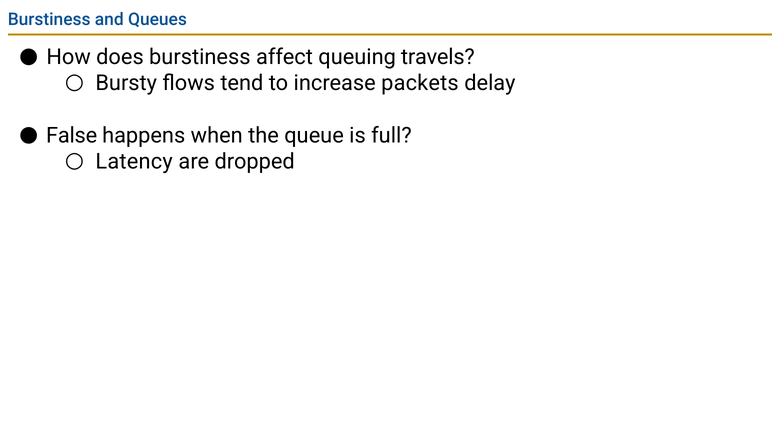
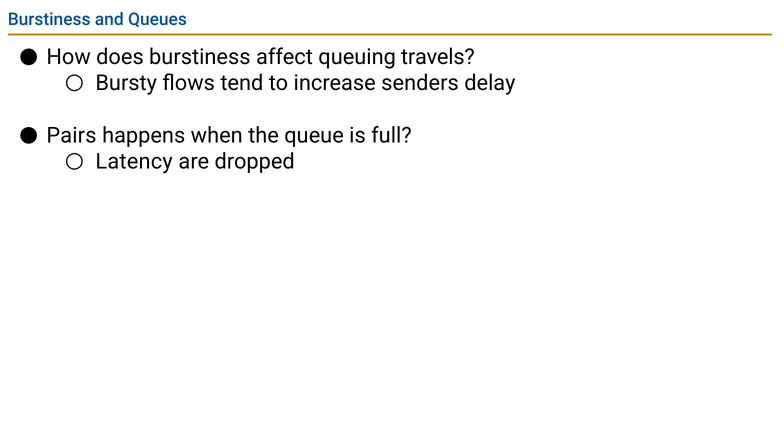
packets: packets -> senders (420, 83)
False: False -> Pairs (71, 135)
